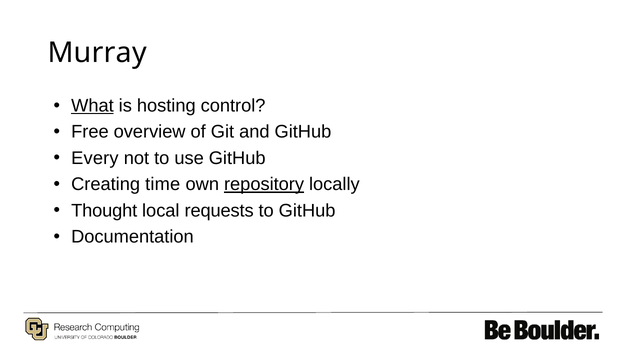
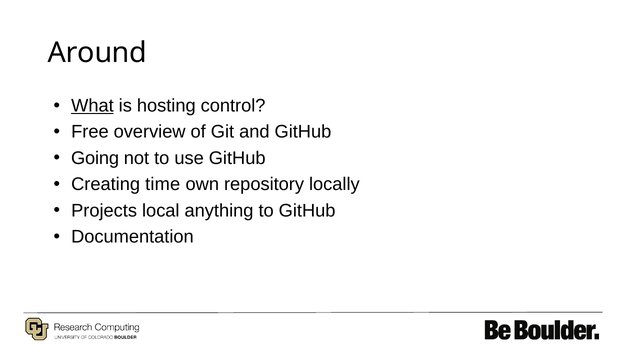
Murray: Murray -> Around (97, 53)
Every: Every -> Going (95, 158)
repository underline: present -> none (264, 184)
Thought: Thought -> Projects (104, 211)
requests: requests -> anything (219, 211)
